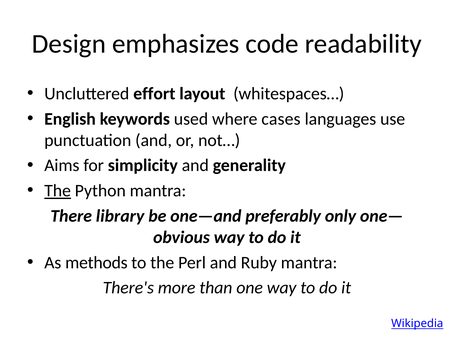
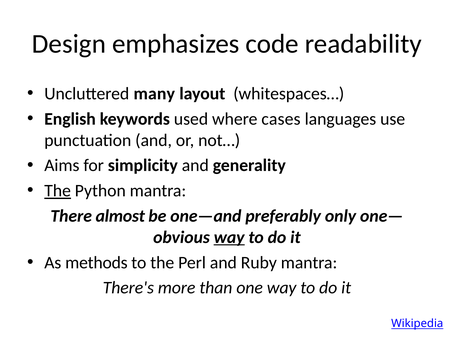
effort: effort -> many (154, 94)
library: library -> almost (120, 216)
way underline: none -> present (229, 237)
